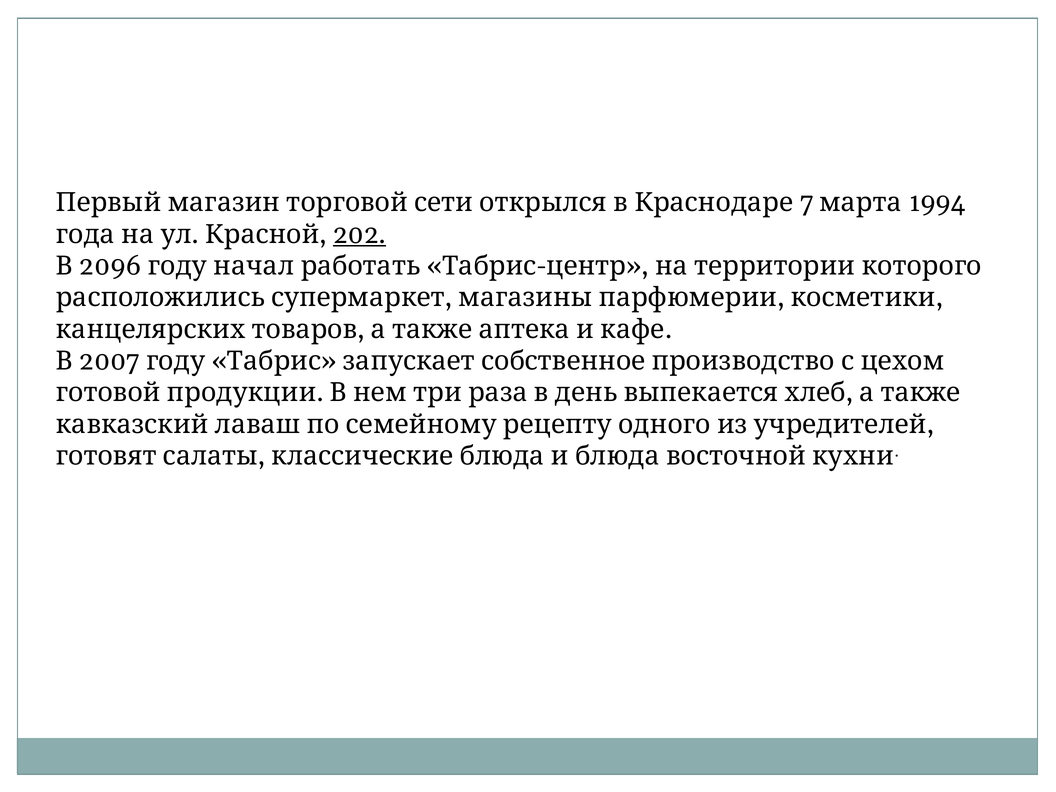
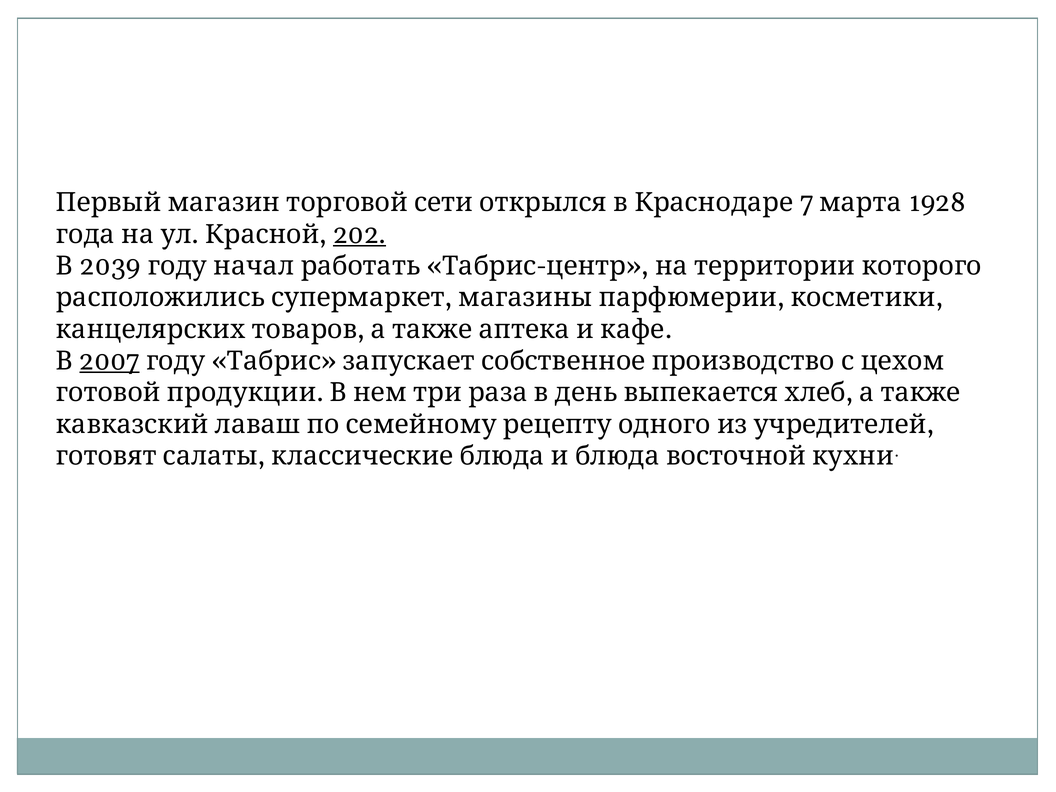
1994: 1994 -> 1928 (938, 203)
2096: 2096 -> 2039 (110, 266)
2007 underline: none -> present (109, 361)
